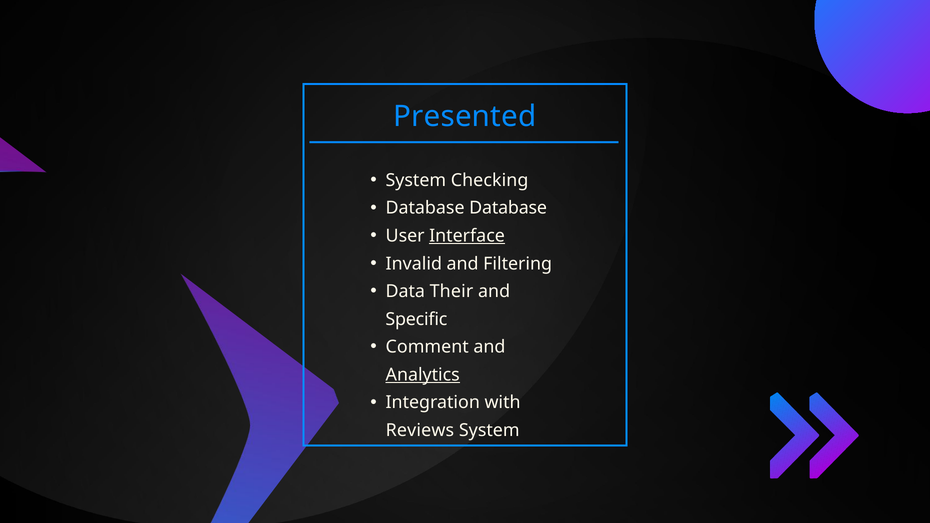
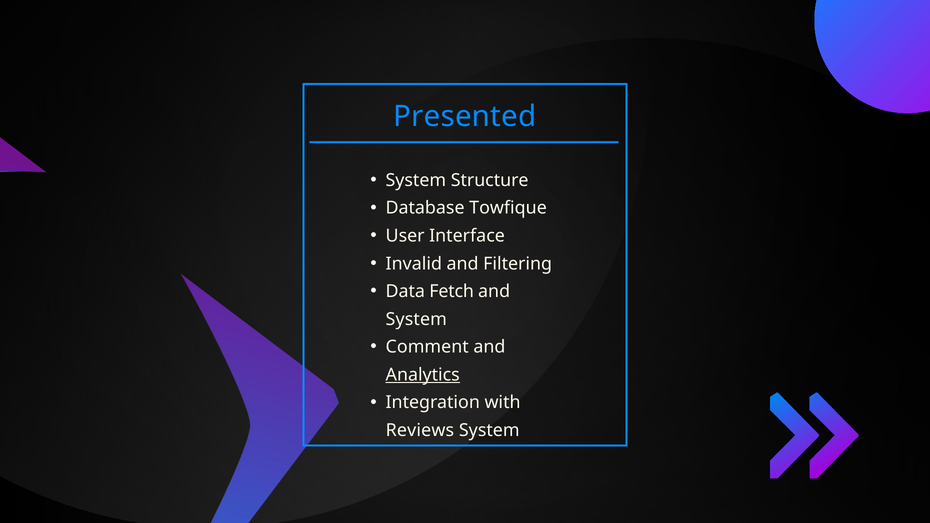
Checking: Checking -> Structure (490, 180)
Database Database: Database -> Towfique (508, 208)
Interface underline: present -> none (467, 236)
Their: Their -> Fetch (452, 292)
Specific: Specific -> System (416, 319)
